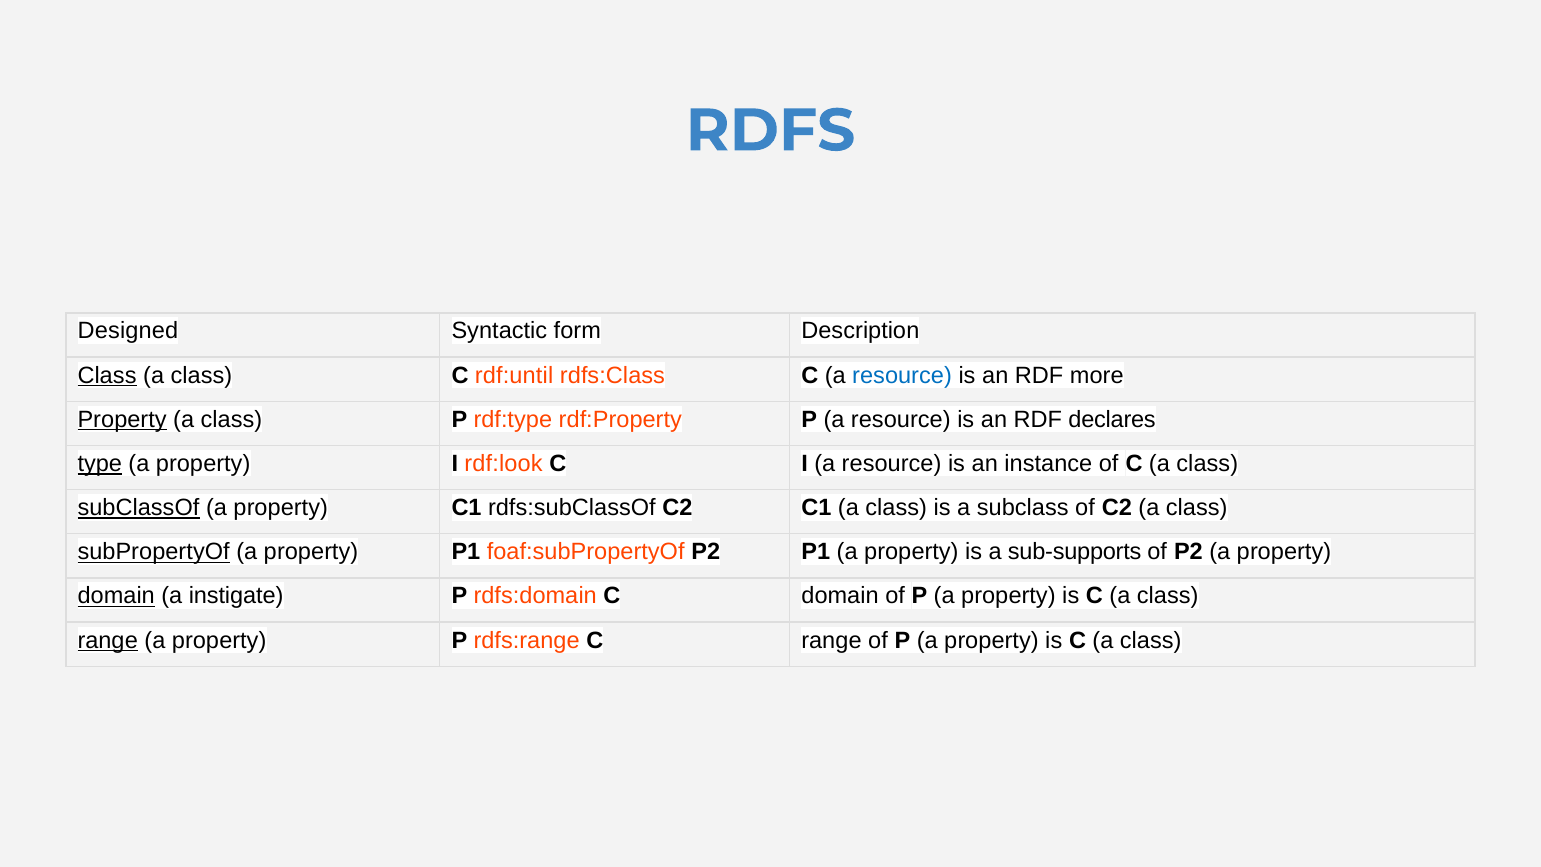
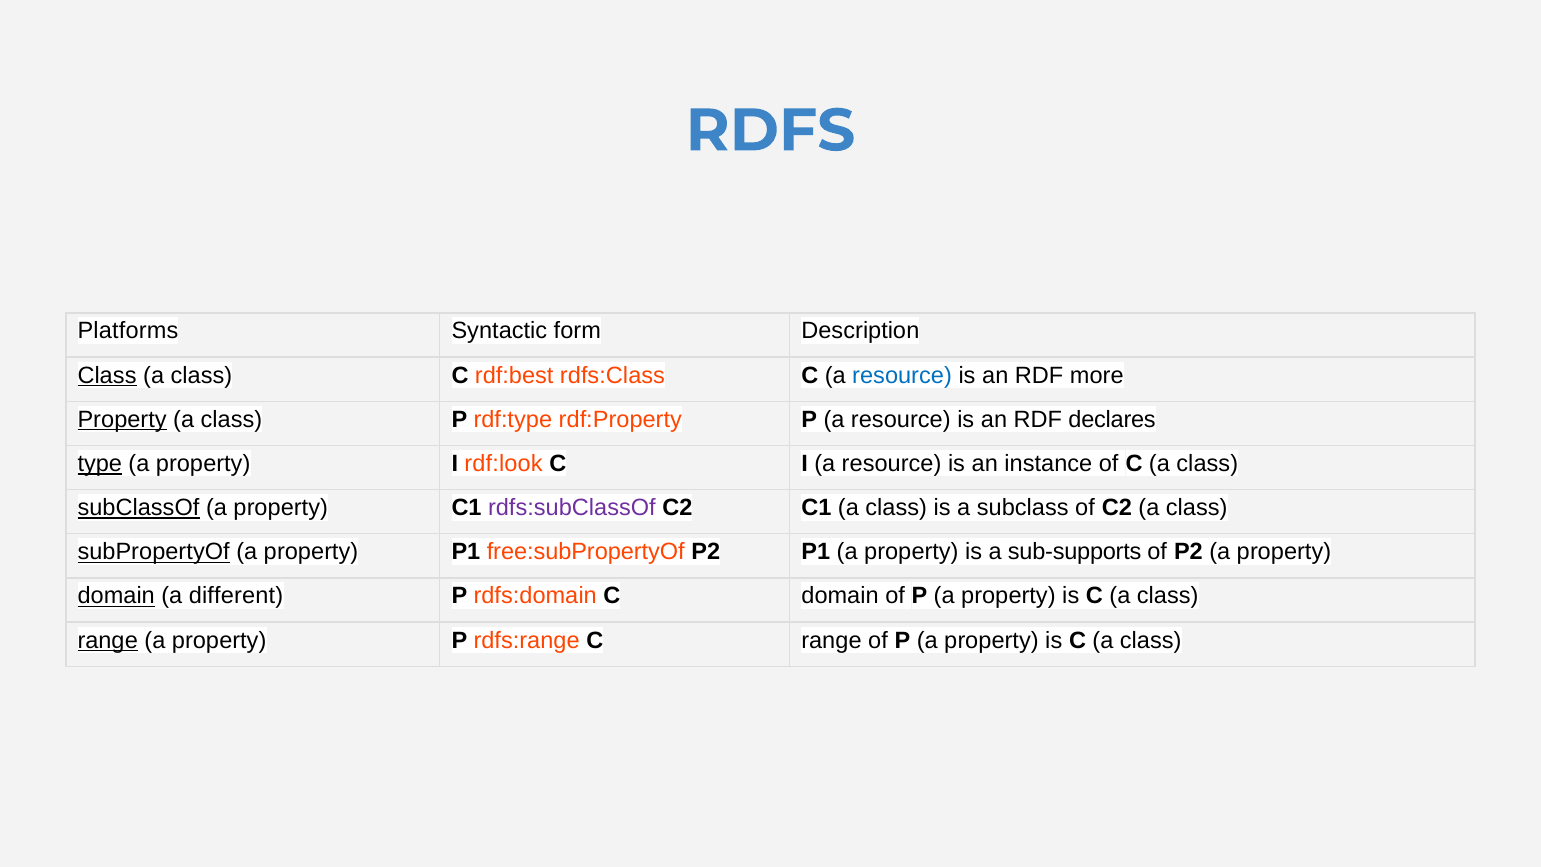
Designed: Designed -> Platforms (128, 331)
rdf:until: rdf:until -> rdf:best (514, 375)
rdfs:subClassOf colour: black -> purple (572, 508)
foaf:subPropertyOf: foaf:subPropertyOf -> free:subPropertyOf (586, 552)
instigate: instigate -> different (236, 596)
